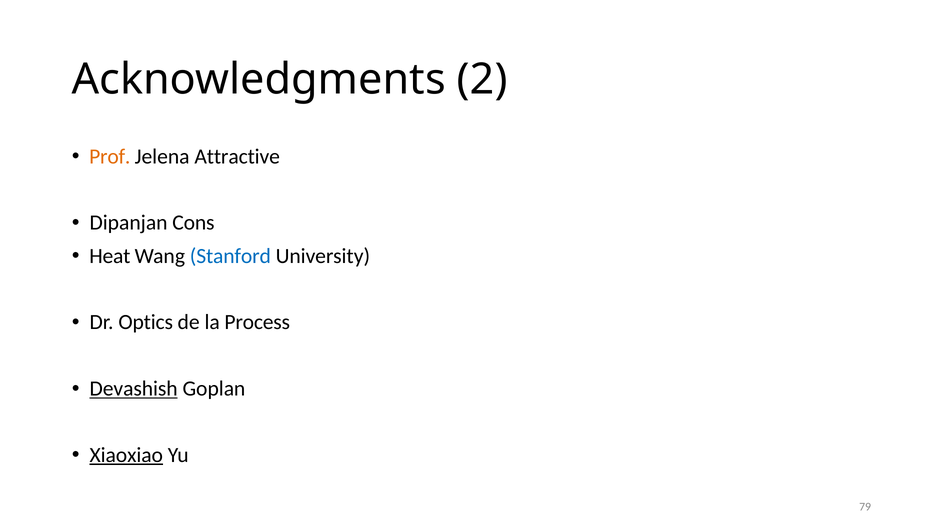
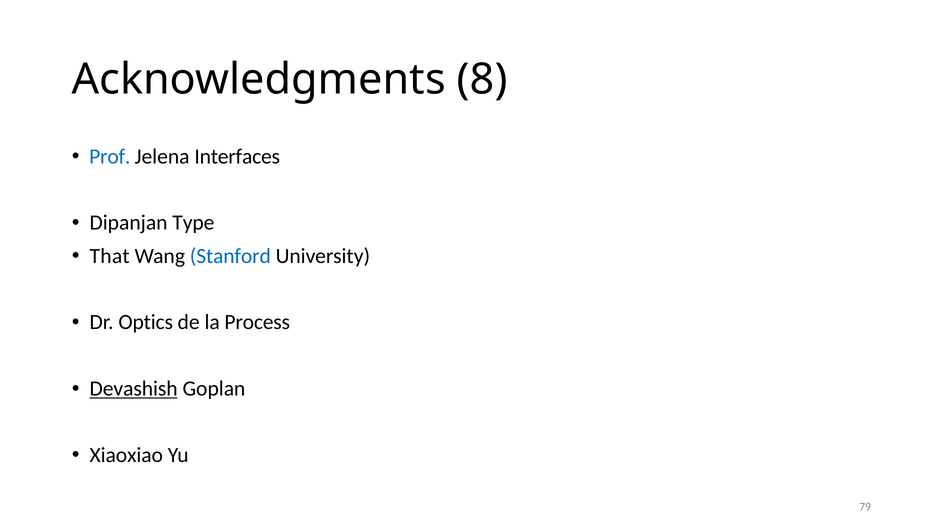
2: 2 -> 8 (482, 79)
Prof colour: orange -> blue (110, 156)
Attractive: Attractive -> Interfaces (237, 156)
Cons: Cons -> Type (193, 223)
Heat: Heat -> That (110, 256)
Xiaoxiao underline: present -> none (126, 455)
